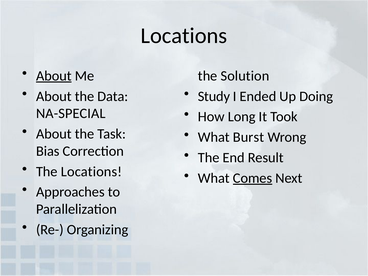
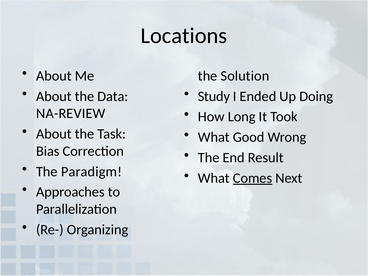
About underline: present -> none (54, 76)
NA-SPECIAL: NA-SPECIAL -> NA-REVIEW (71, 113)
Burst: Burst -> Good (249, 137)
The Locations: Locations -> Paradigm (91, 172)
